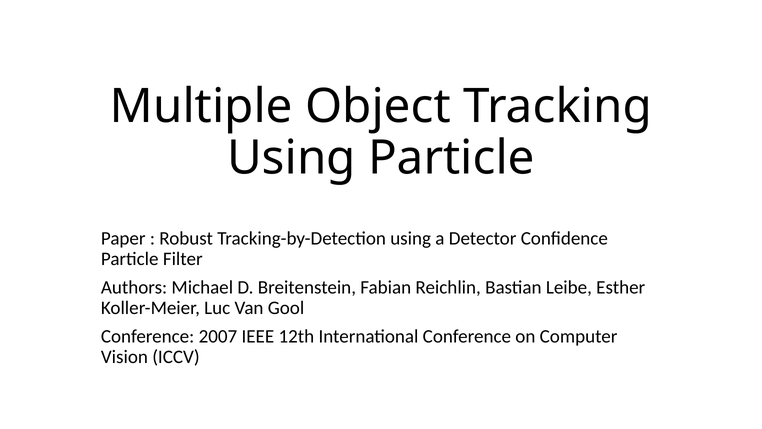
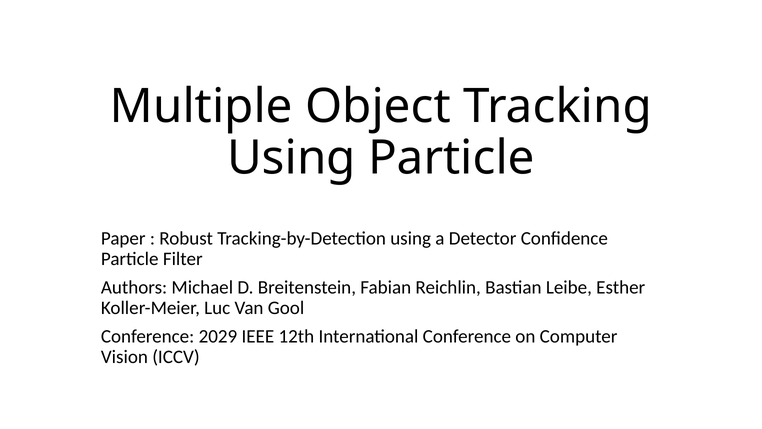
2007: 2007 -> 2029 (218, 336)
